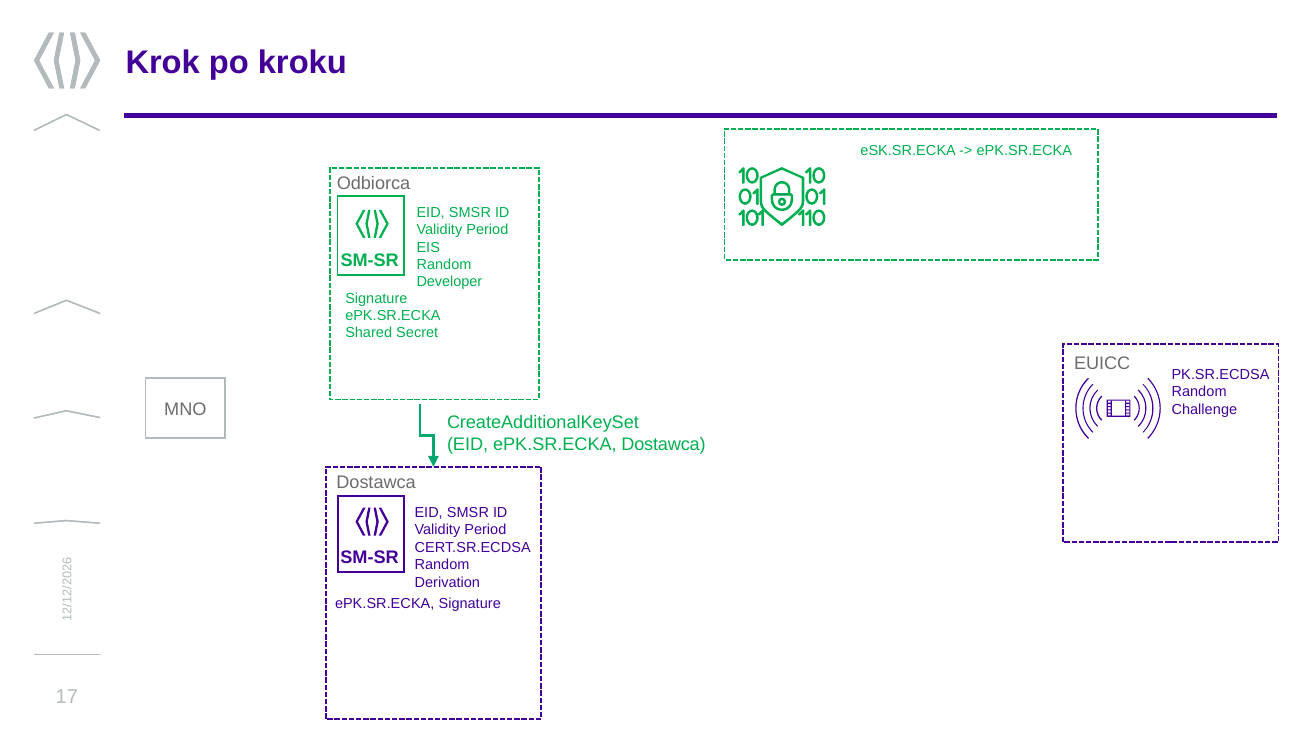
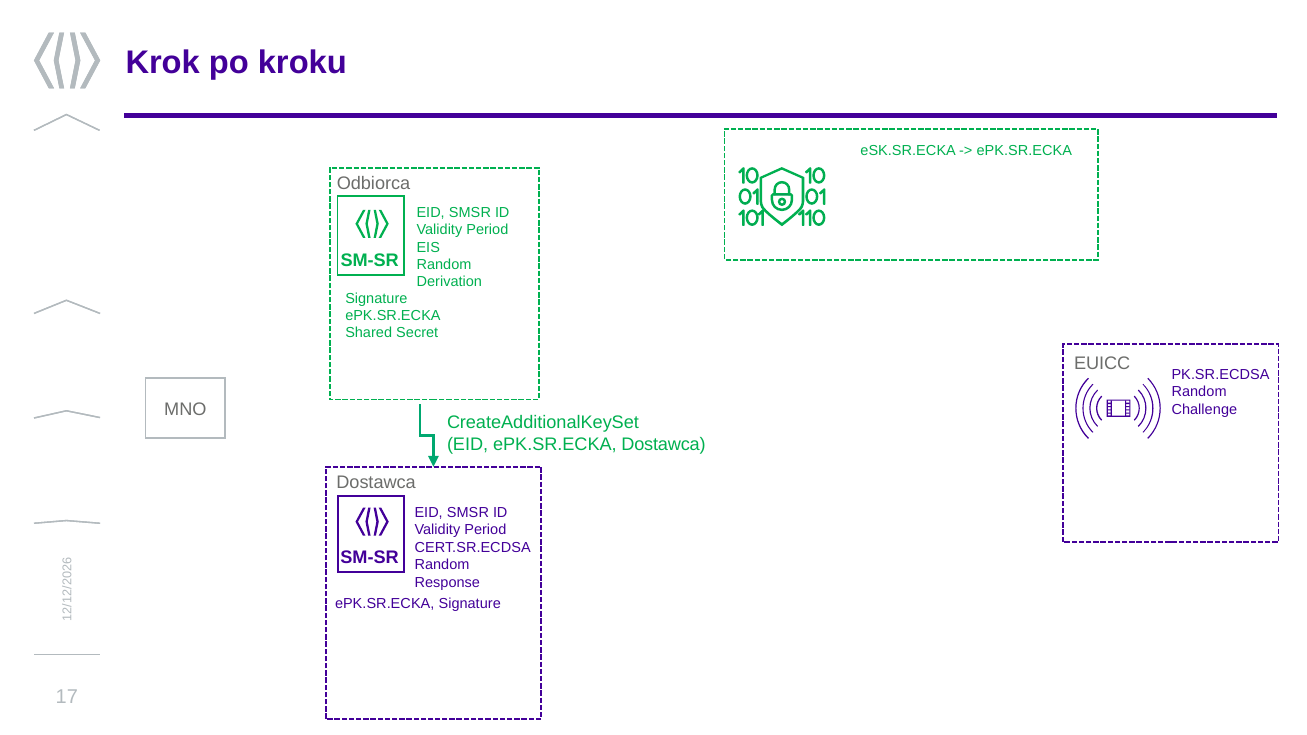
Developer: Developer -> Derivation (449, 282)
Derivation: Derivation -> Response (447, 583)
